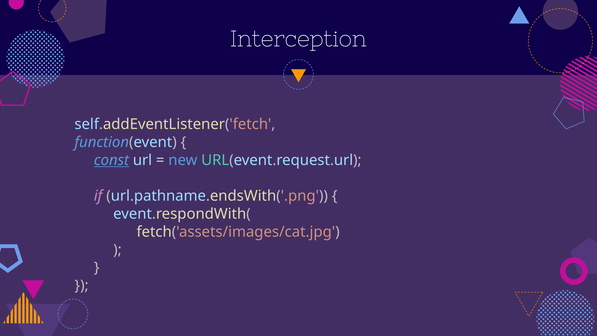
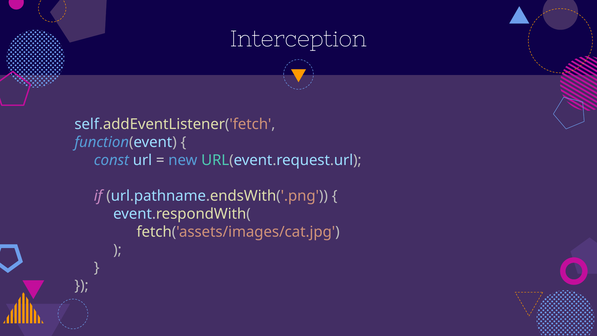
const underline: present -> none (111, 160)
